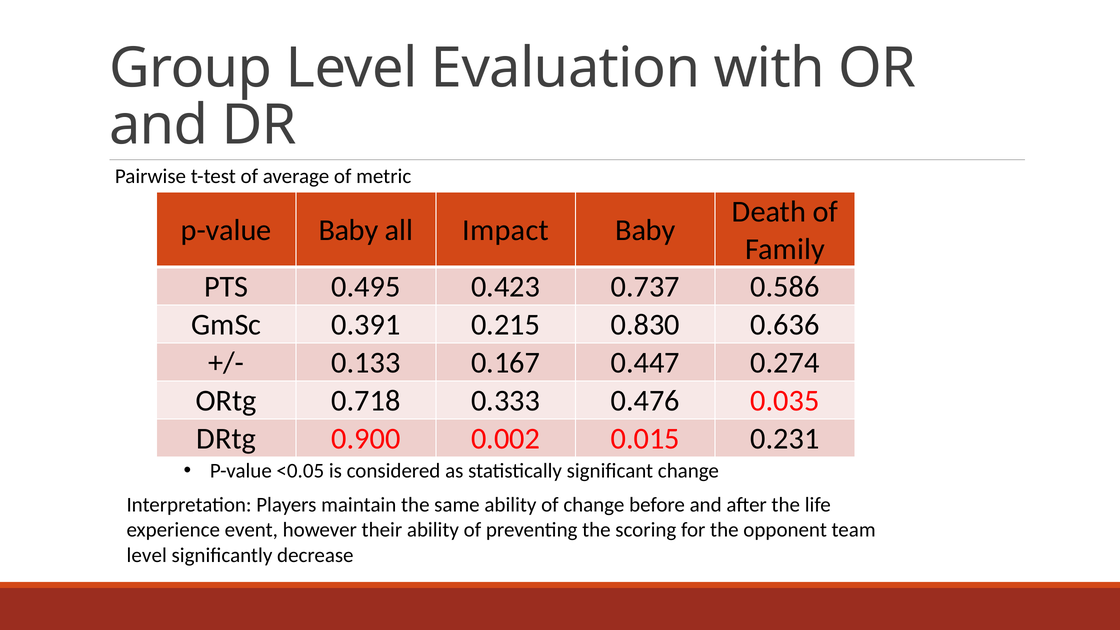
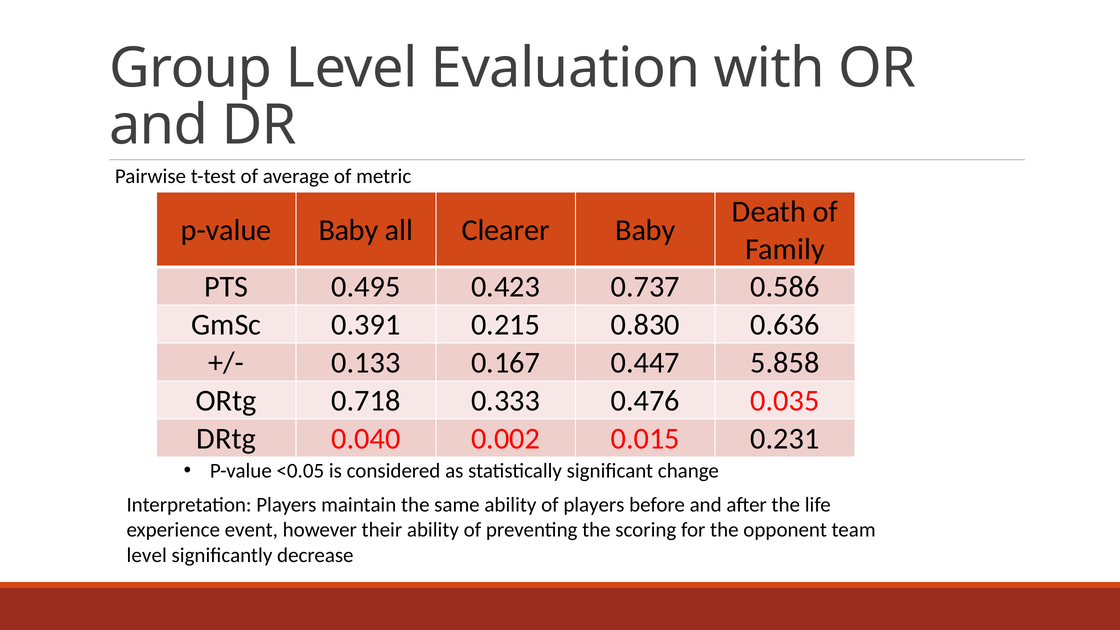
Impact: Impact -> Clearer (506, 230)
0.274: 0.274 -> 5.858 (785, 363)
0.900: 0.900 -> 0.040 (366, 439)
of change: change -> players (594, 505)
